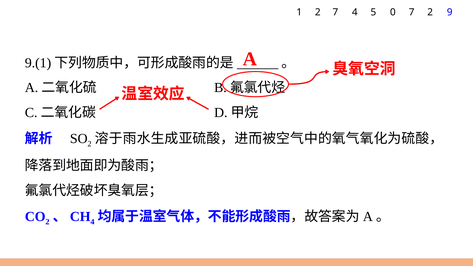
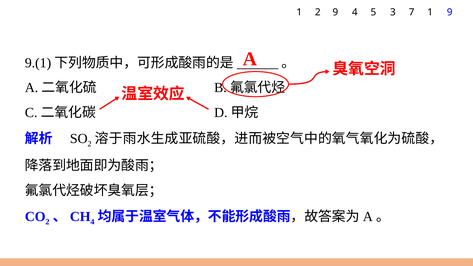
2 7: 7 -> 9 (335, 12)
0: 0 -> 3 (393, 12)
7 2: 2 -> 1 (430, 12)
